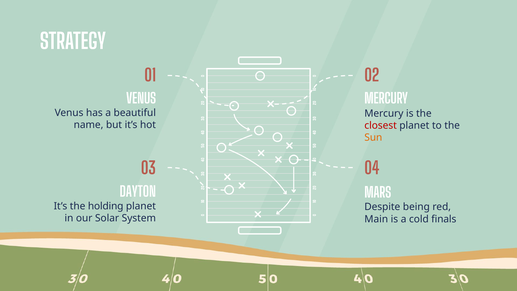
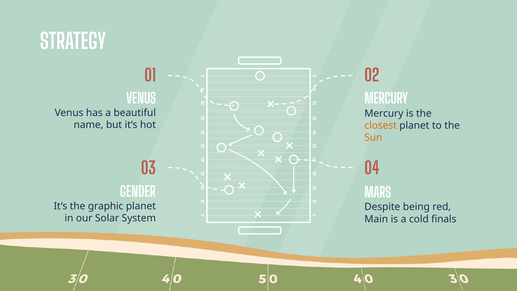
closest colour: red -> orange (381, 125)
DAYTON: DAYTON -> GENDER (138, 192)
holding: holding -> graphic (106, 206)
